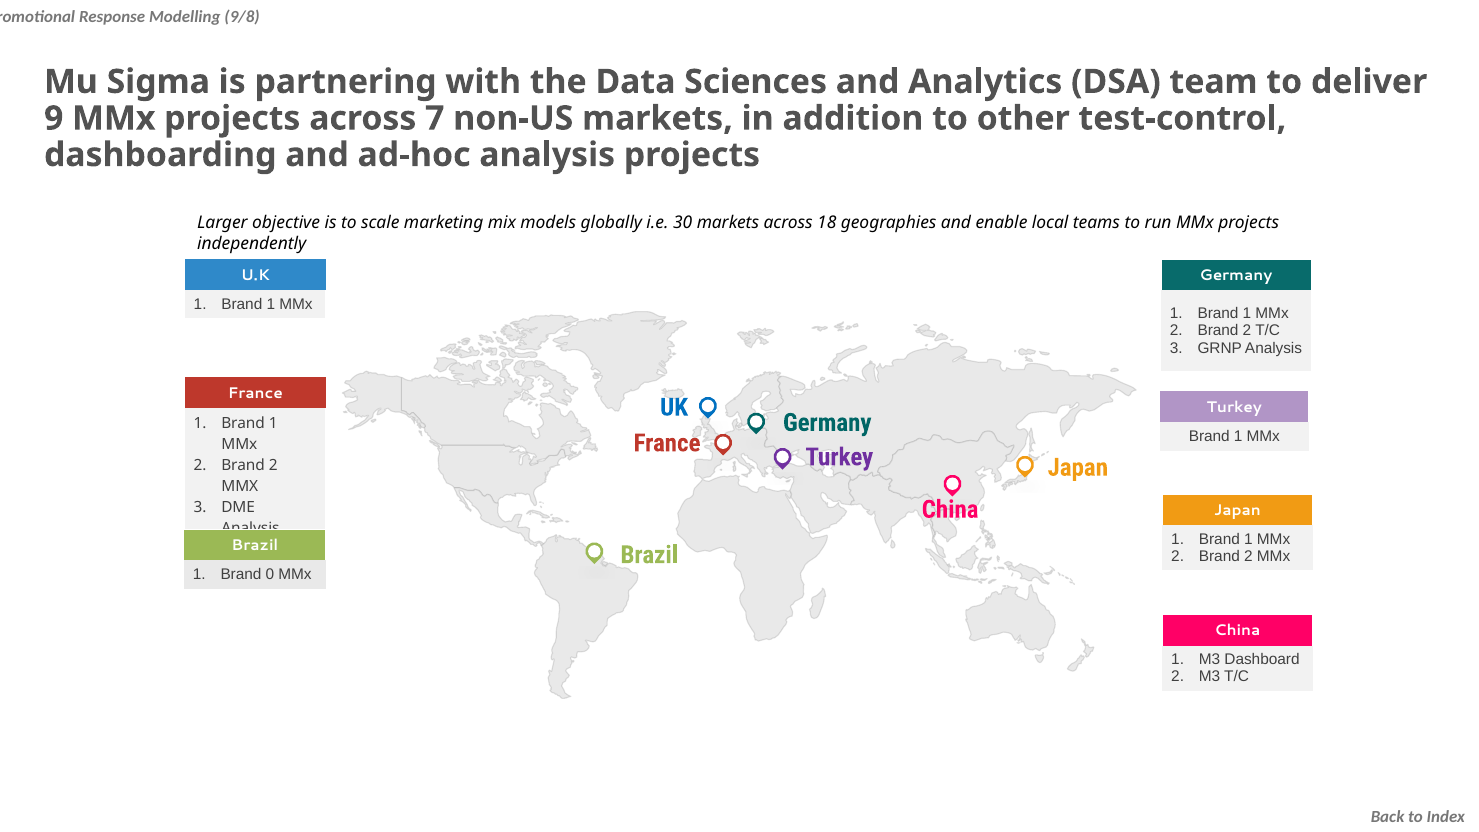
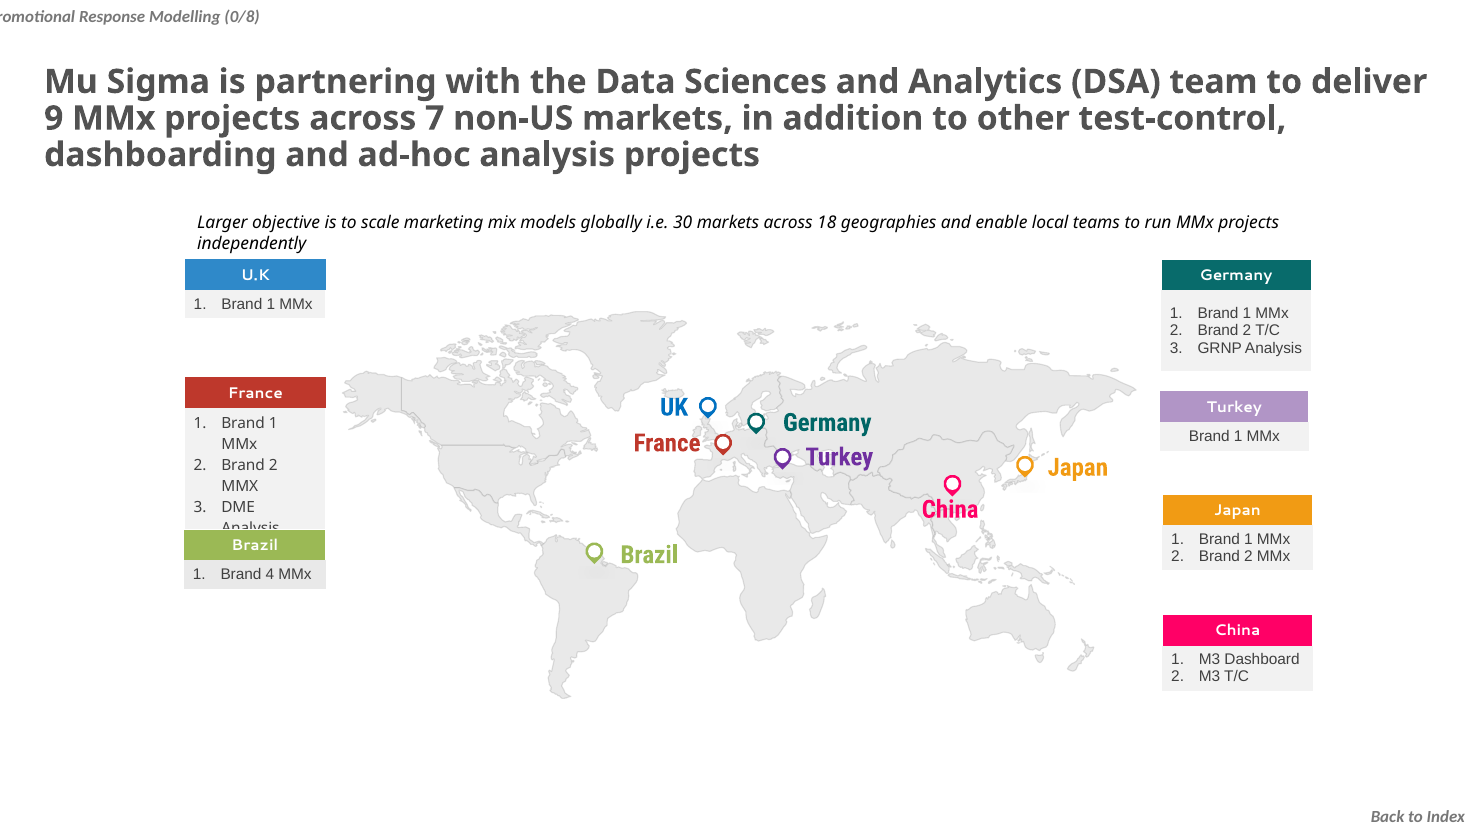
9/8: 9/8 -> 0/8 (242, 17)
0: 0 -> 4 (270, 575)
